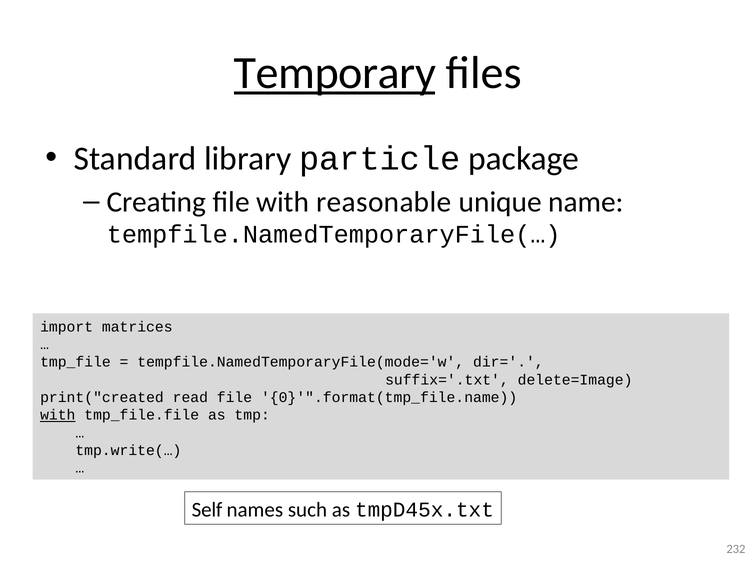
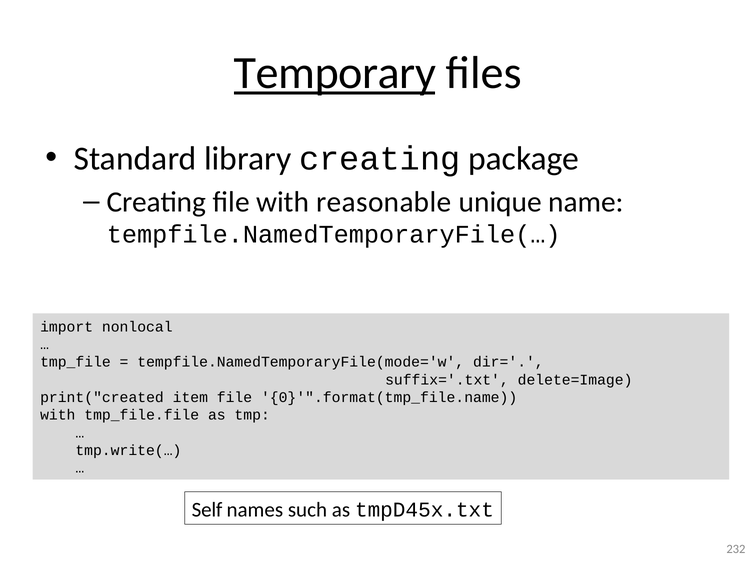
library particle: particle -> creating (380, 159)
matrices: matrices -> nonlocal (137, 327)
read: read -> item (190, 397)
with underline: present -> none (58, 415)
